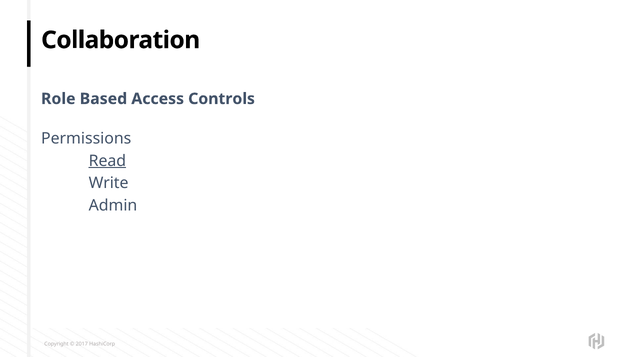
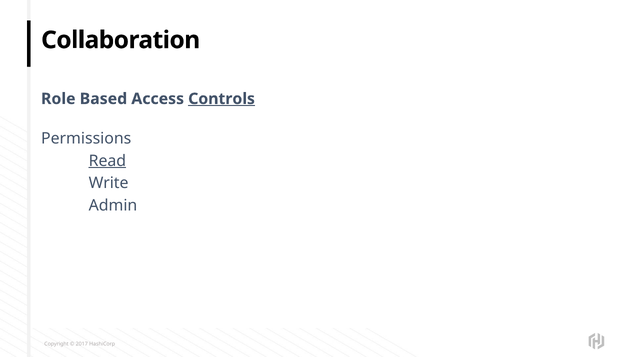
Controls underline: none -> present (222, 99)
